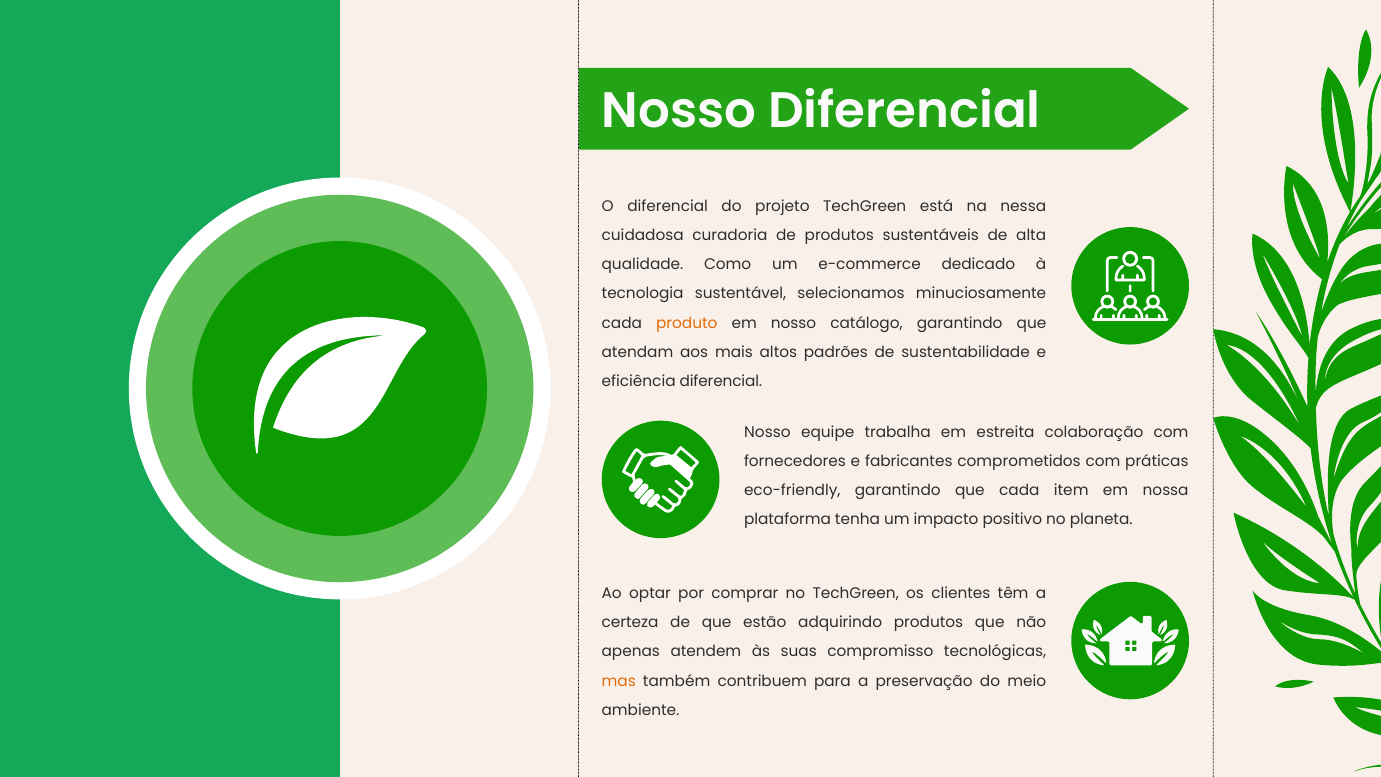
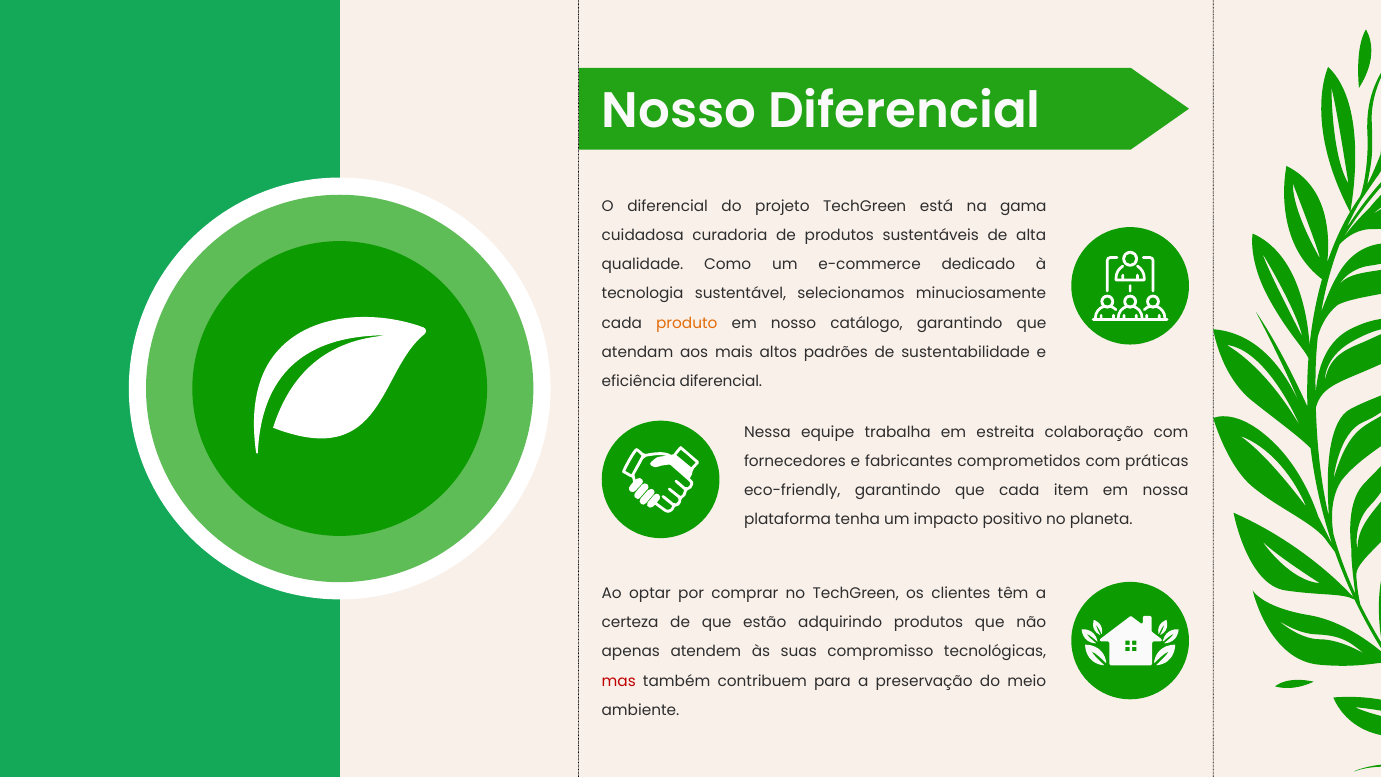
nessa: nessa -> gama (1023, 206)
Nosso: Nosso -> Nessa (767, 432)
mas colour: orange -> red (619, 681)
